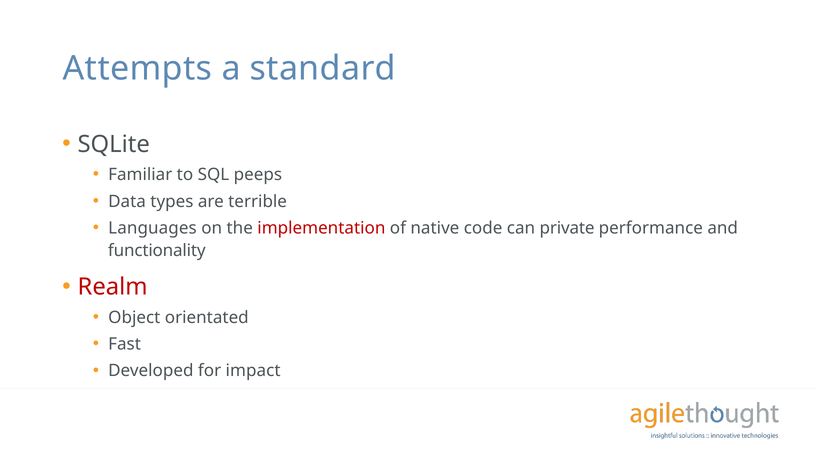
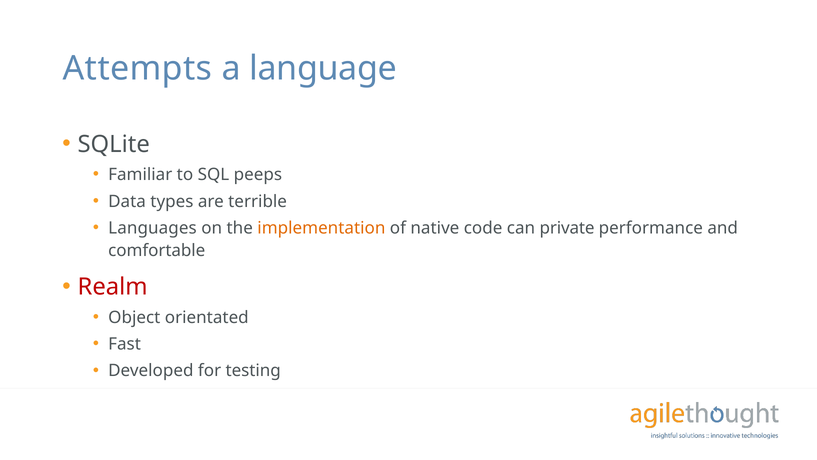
standard: standard -> language (323, 69)
implementation colour: red -> orange (321, 228)
functionality: functionality -> comfortable (157, 250)
impact: impact -> testing (253, 370)
